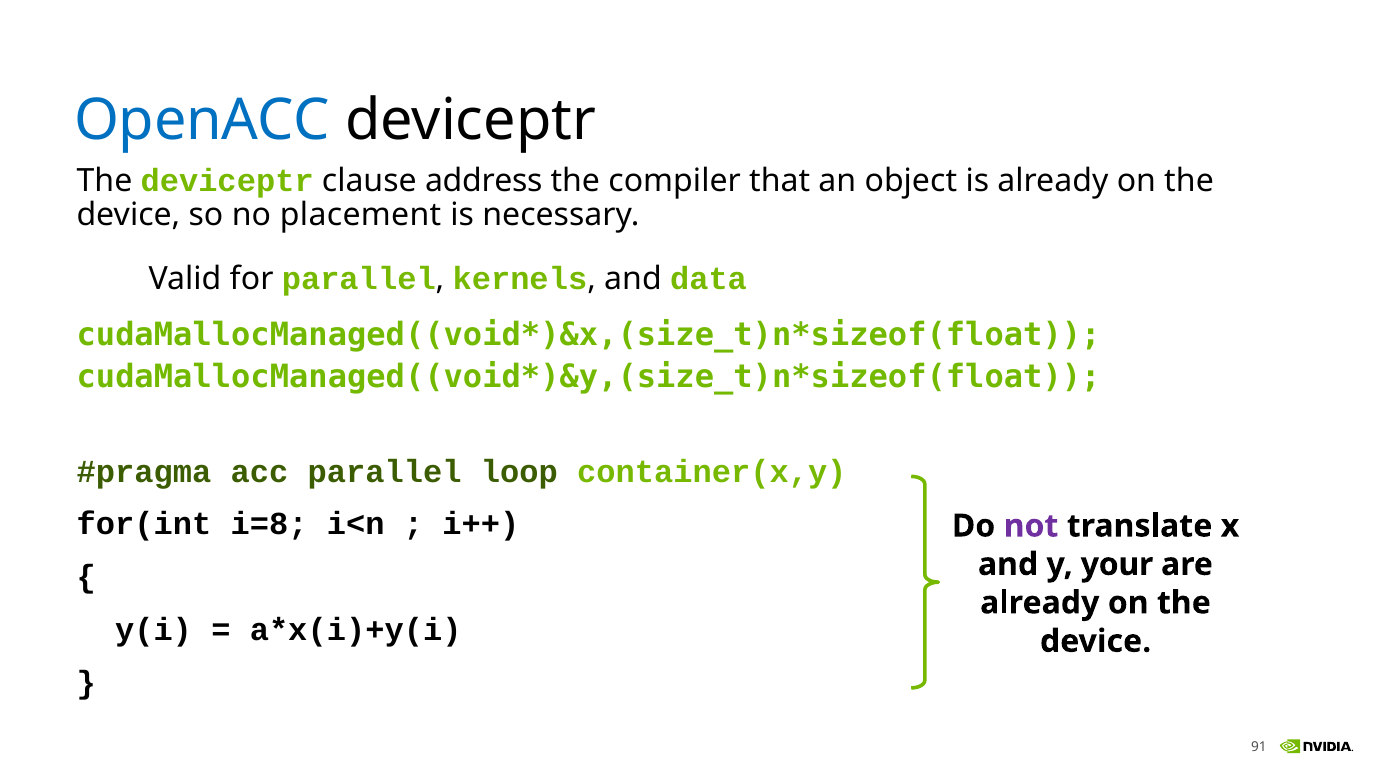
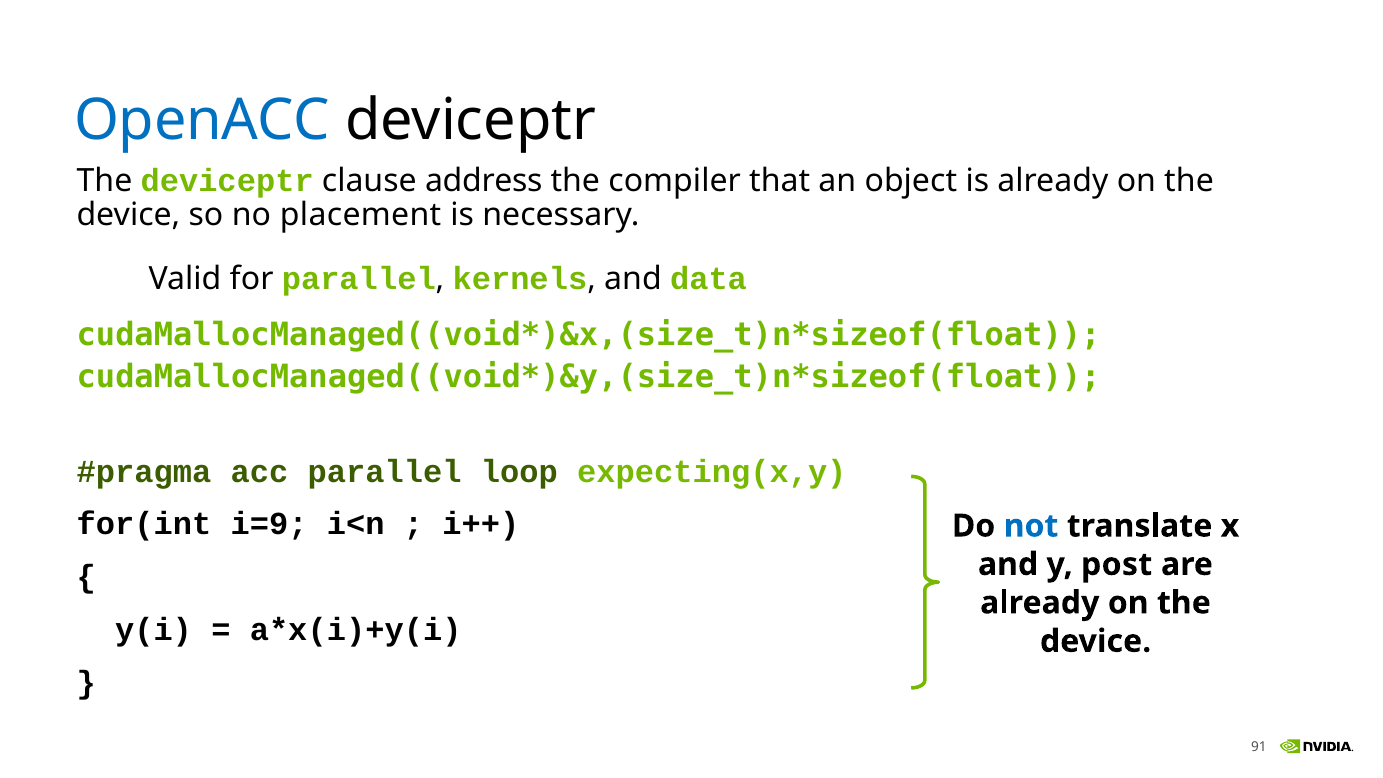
container(x,y: container(x,y -> expecting(x,y (712, 471)
i=8: i=8 -> i=9 (269, 524)
not colour: purple -> blue (1031, 526)
your: your -> post (1117, 564)
